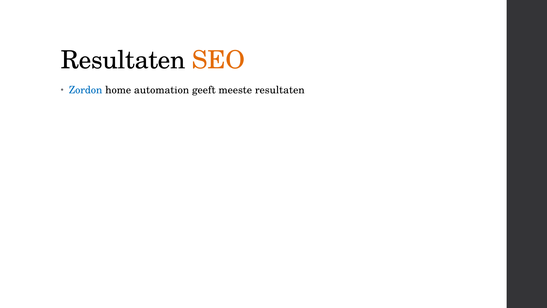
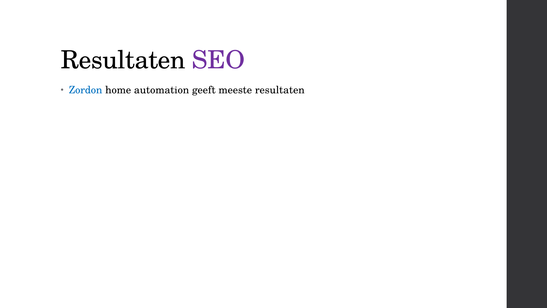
SEO colour: orange -> purple (218, 60)
